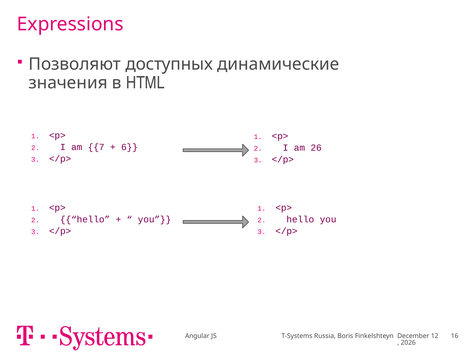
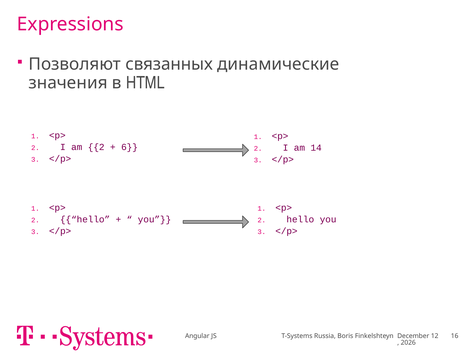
доступных: доступных -> связанных (169, 64)
am 7: 7 -> 2 (96, 147)
26: 26 -> 14 (316, 148)
